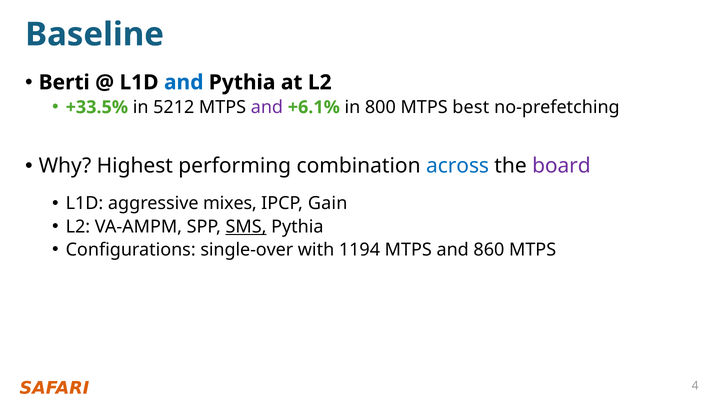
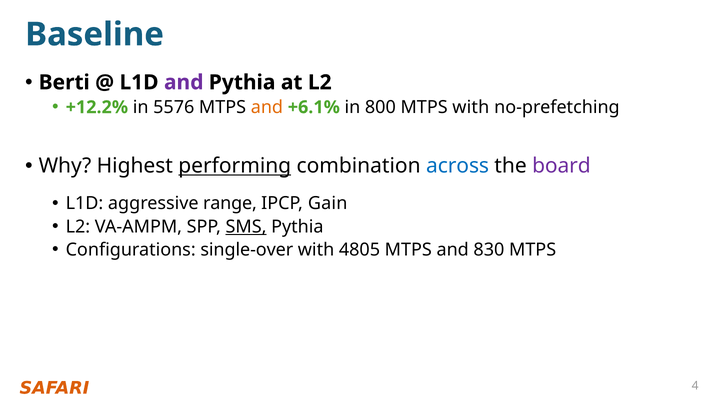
and colour: blue -> purple (184, 82)
+33.5%: +33.5% -> +12.2% (97, 107)
5212: 5212 -> 5576 (174, 107)
and colour: purple -> orange (267, 107)
MTPS best: best -> with (471, 107)
performing underline: none -> present (235, 166)
mixes: mixes -> range (230, 203)
1194: 1194 -> 4805 (359, 250)
860: 860 -> 830 (489, 250)
